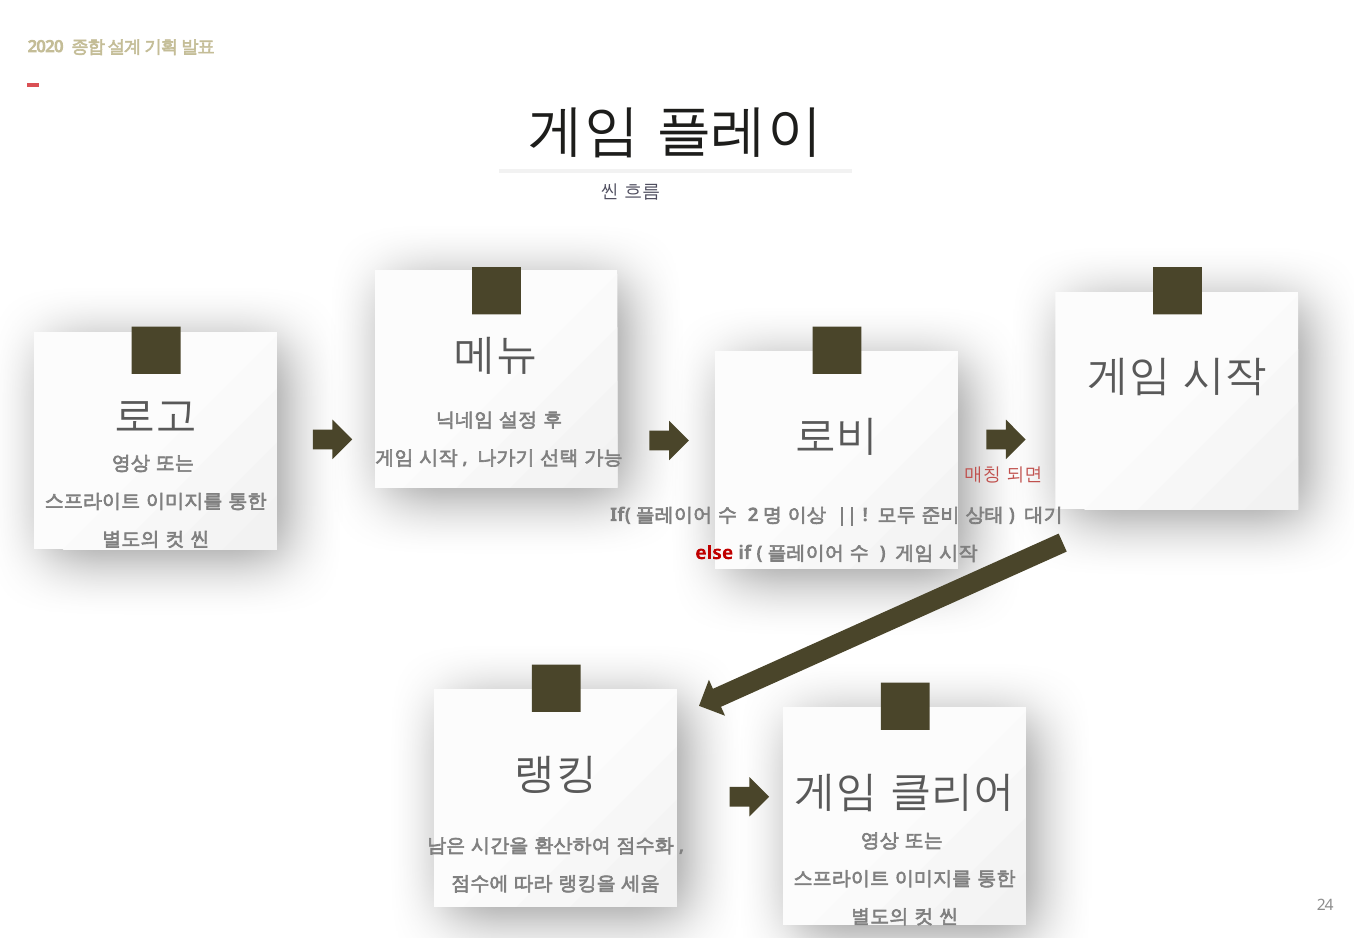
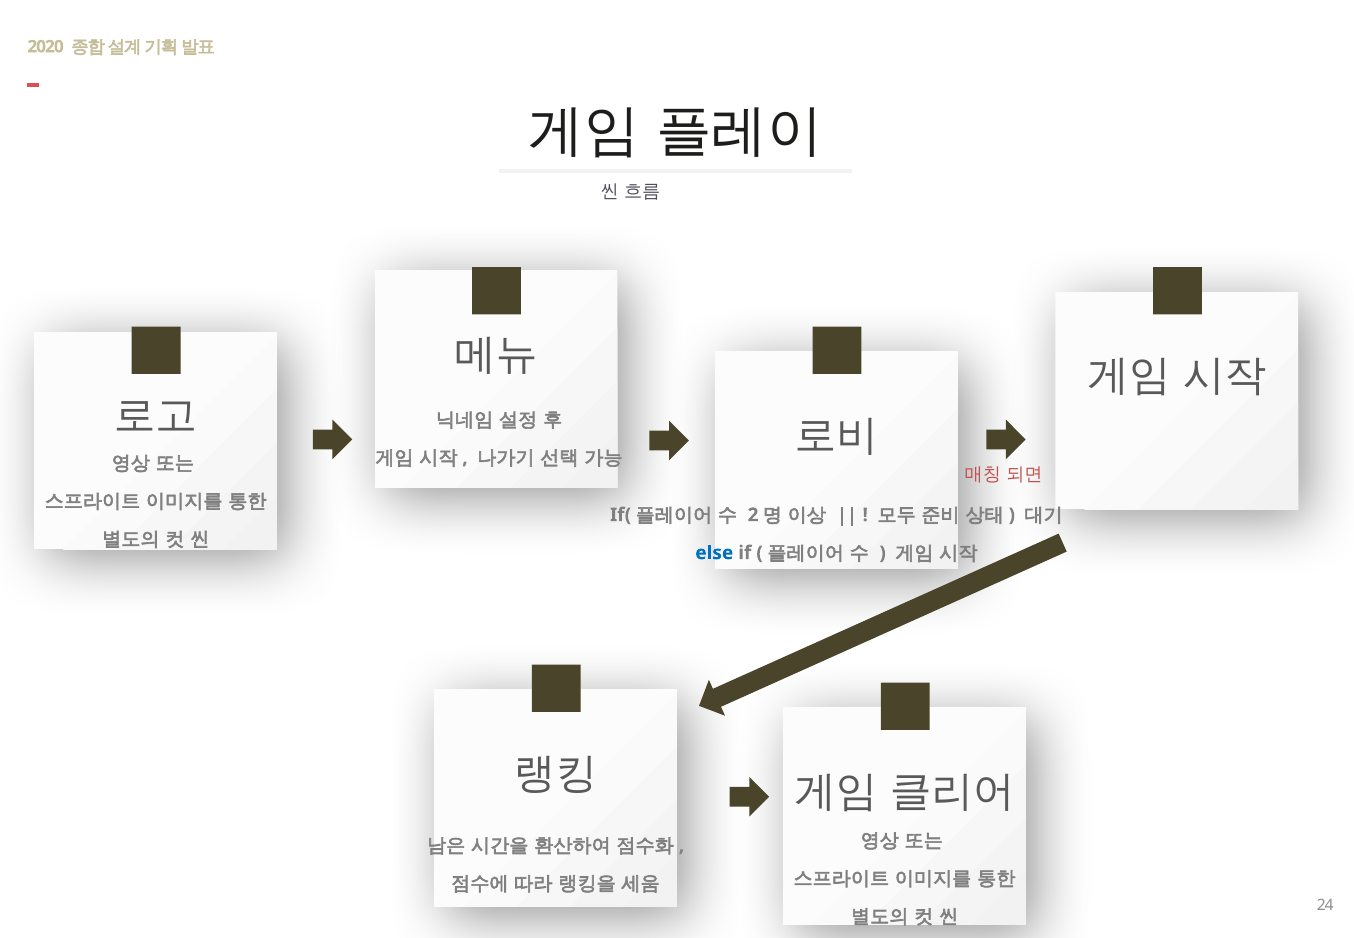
else colour: red -> blue (714, 552)
